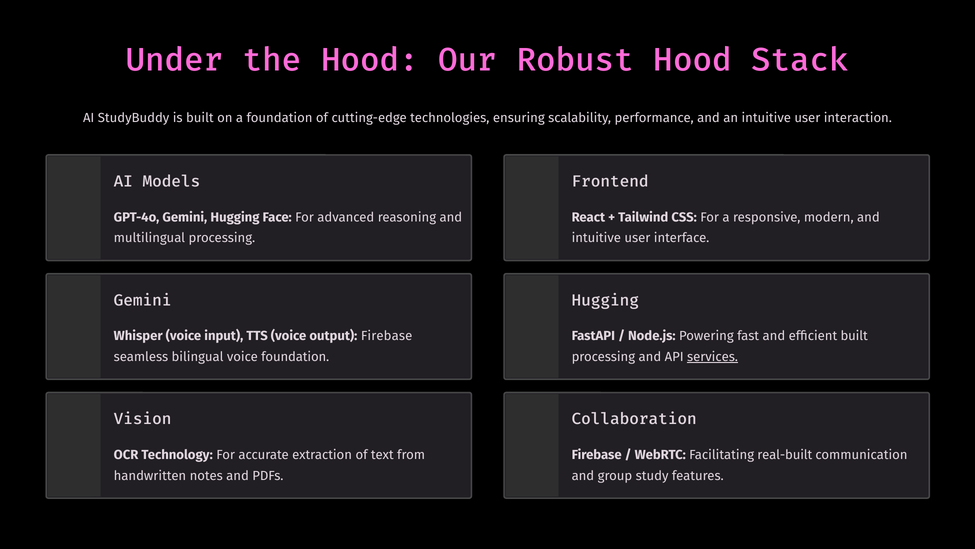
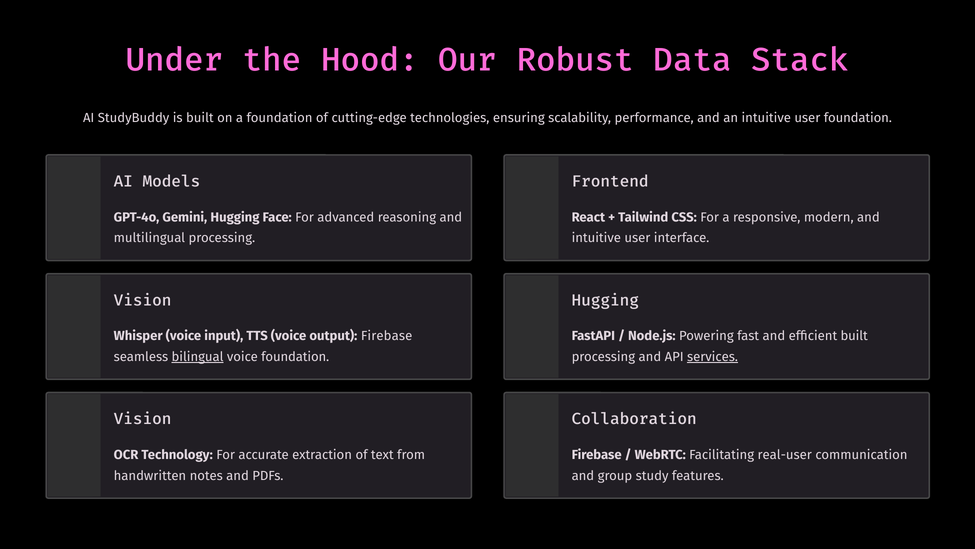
Robust Hood: Hood -> Data (693, 60)
user interaction: interaction -> foundation (858, 118)
Gemini: Gemini -> Vision (143, 300)
bilingual underline: none -> present (198, 357)
real-built: real-built -> real-user (785, 454)
